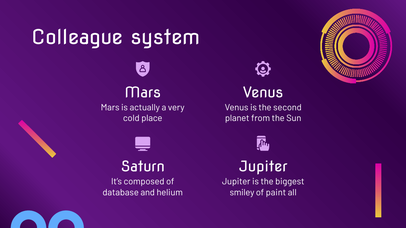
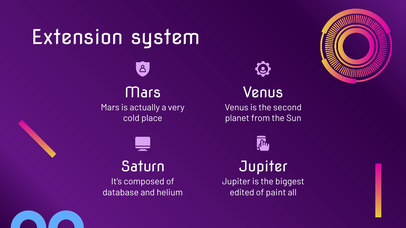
Colleague: Colleague -> Extension (77, 37)
smiley: smiley -> edited (242, 193)
